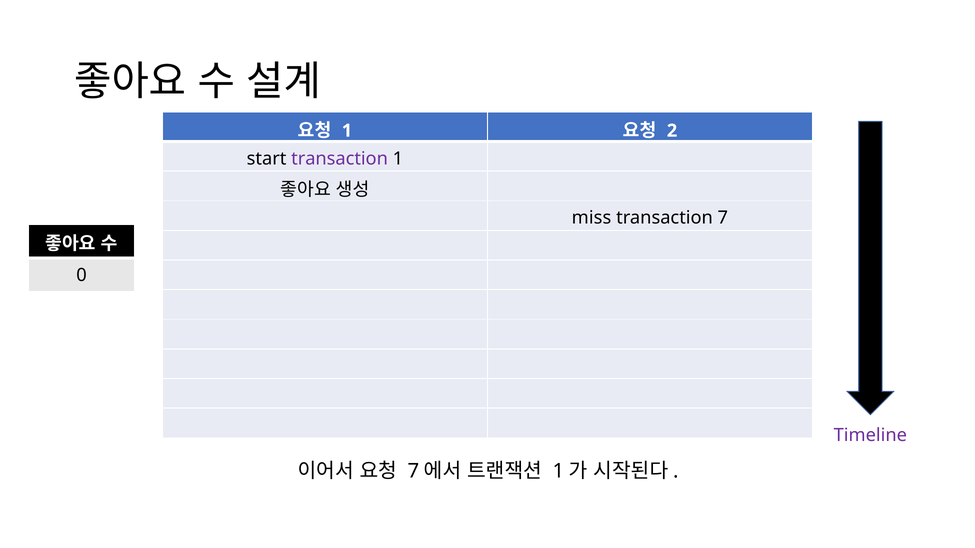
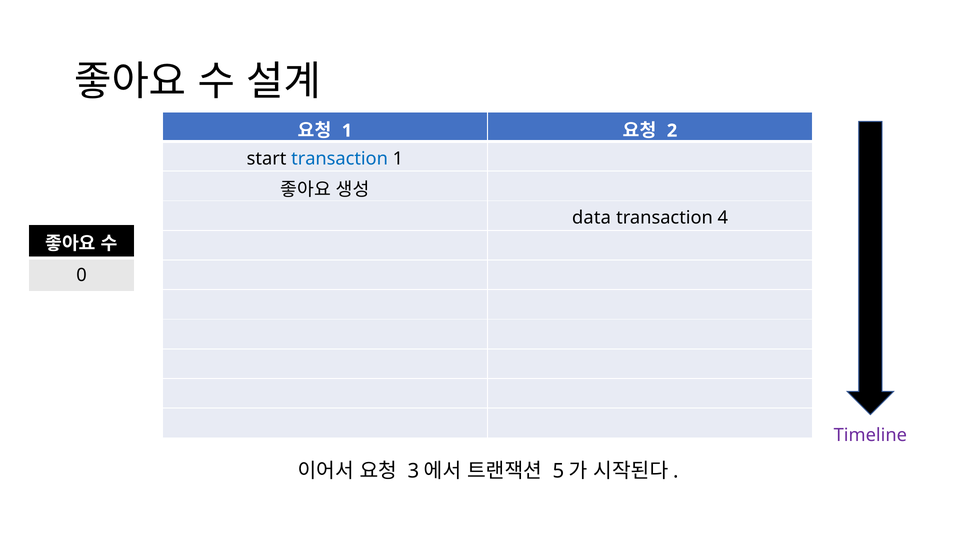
transaction colour: purple -> blue (340, 159)
miss: miss -> data (591, 218)
transaction 7: 7 -> 4 (723, 218)
7: 7 -> 3 (413, 472)
1: 1 -> 5 (558, 472)
